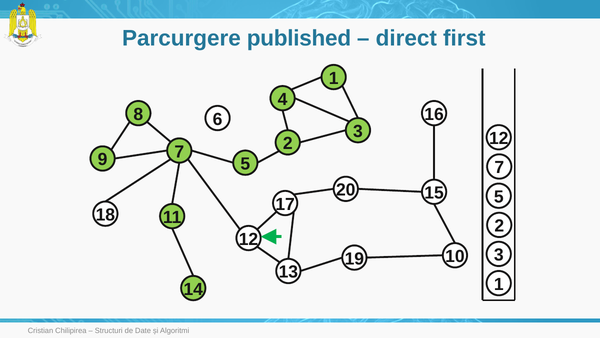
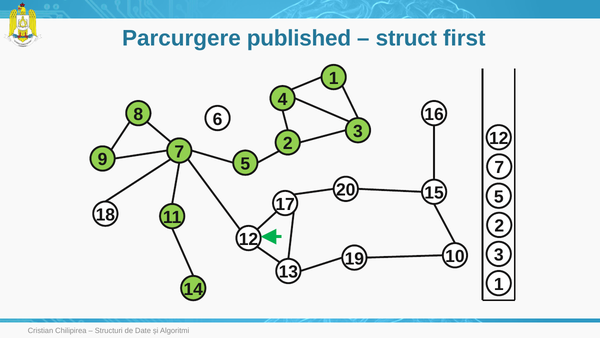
direct: direct -> struct (406, 38)
